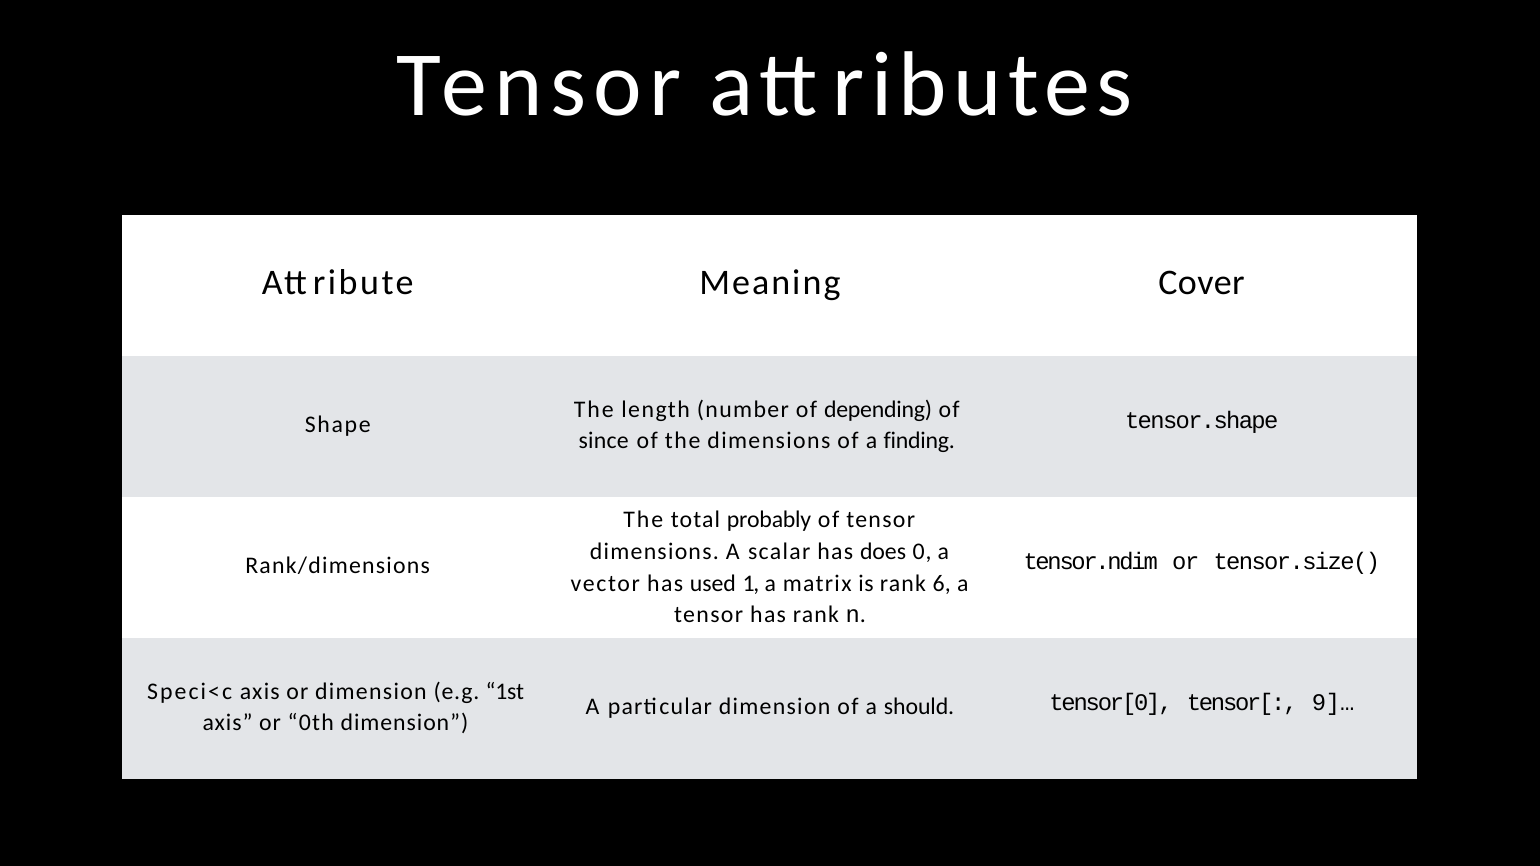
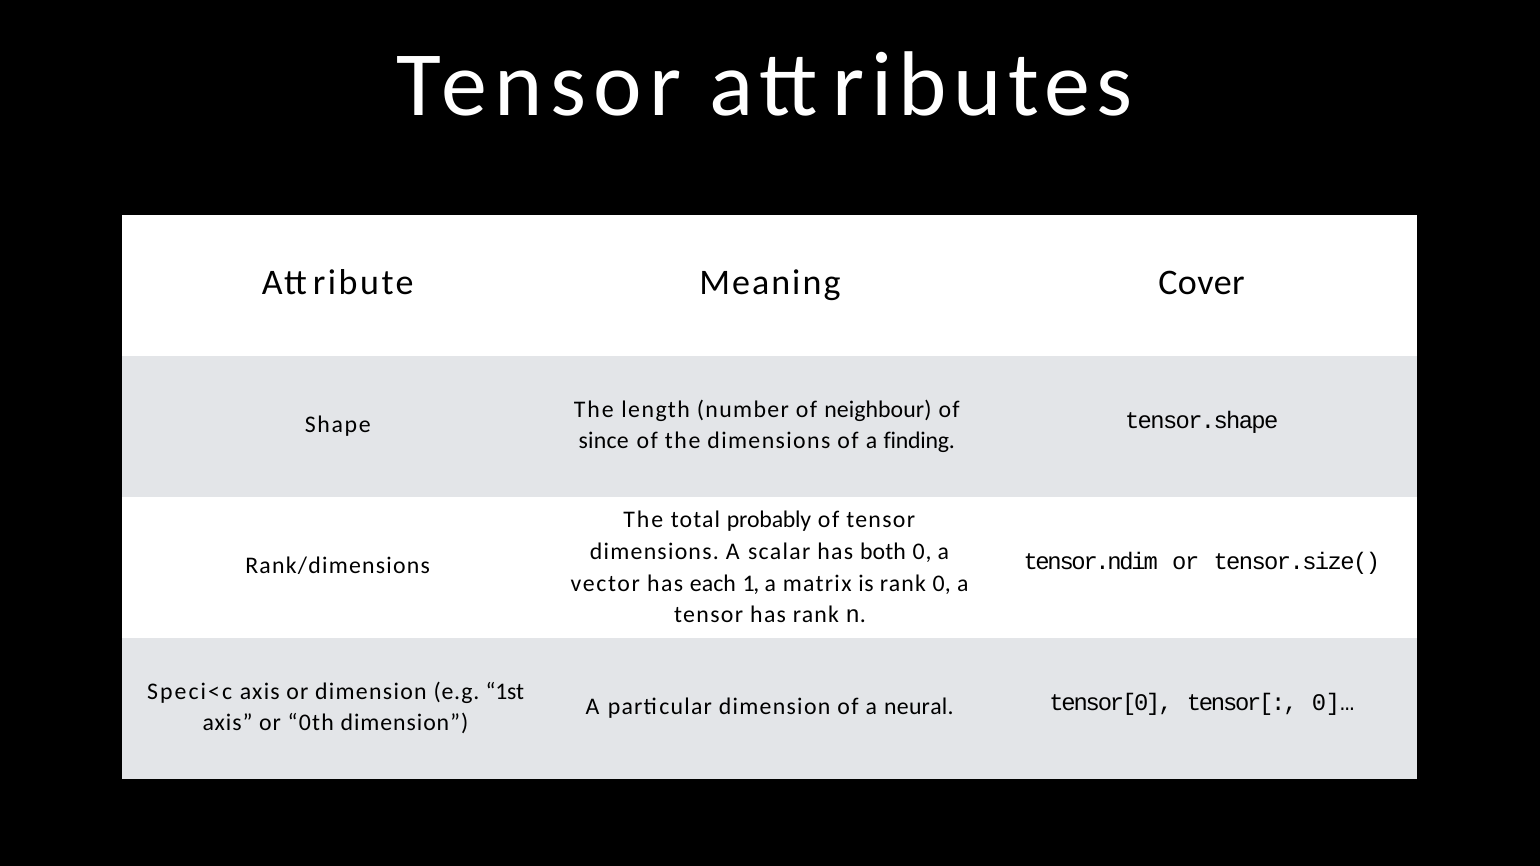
depending: depending -> neighbour (878, 409)
does: does -> both (883, 552)
used: used -> each (713, 584)
rank 6: 6 -> 0 (942, 584)
should: should -> neural (919, 707)
9]…: 9]… -> 0]… (1333, 703)
